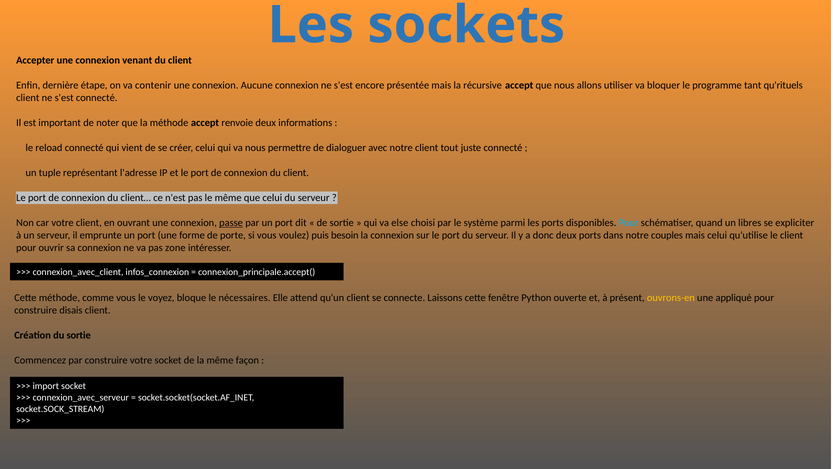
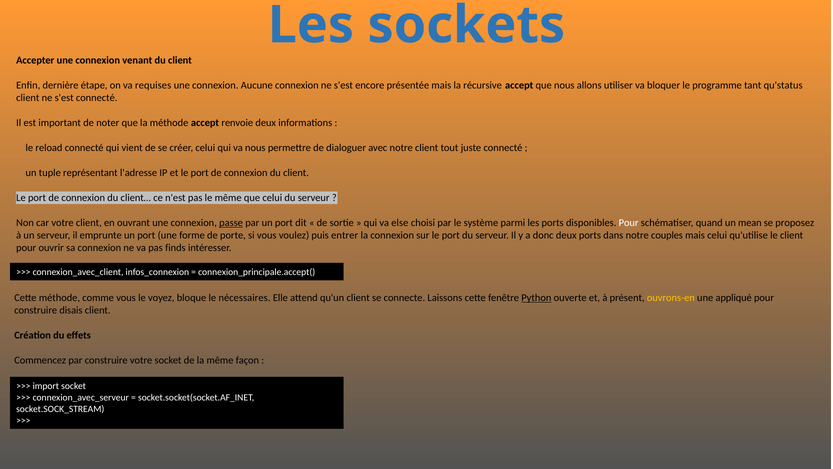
contenir: contenir -> requises (153, 85)
qu'rituels: qu'rituels -> qu'status (783, 85)
Pour colour: light blue -> white (629, 223)
libres: libres -> mean (750, 223)
expliciter: expliciter -> proposez (795, 223)
besoin: besoin -> entrer (345, 235)
zone: zone -> finds (175, 248)
Python underline: none -> present (536, 297)
du sortie: sortie -> effets (79, 335)
